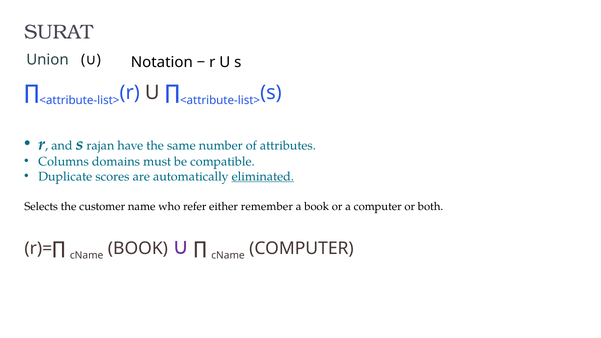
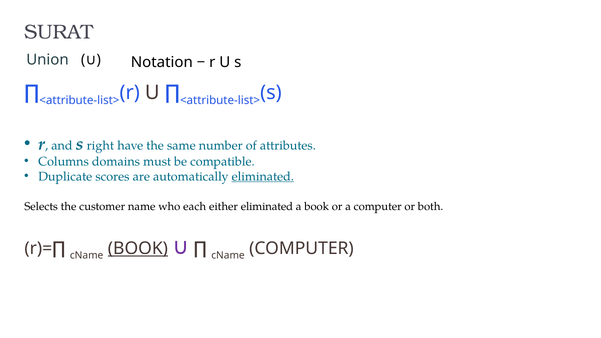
rajan: rajan -> right (100, 145)
refer: refer -> each (195, 207)
either remember: remember -> eliminated (267, 207)
BOOK underline: none -> present (138, 249)
